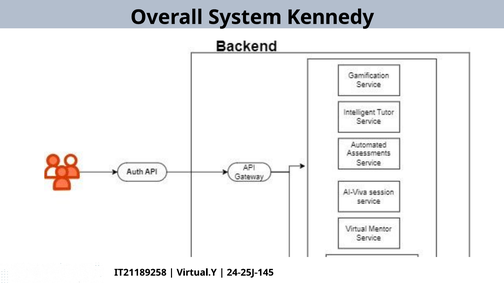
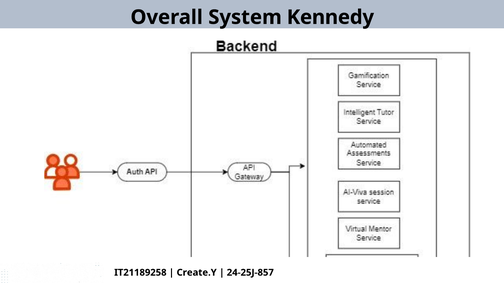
Virtual.Y: Virtual.Y -> Create.Y (197, 273)
24-25J-145: 24-25J-145 -> 24-25J-857 (250, 273)
